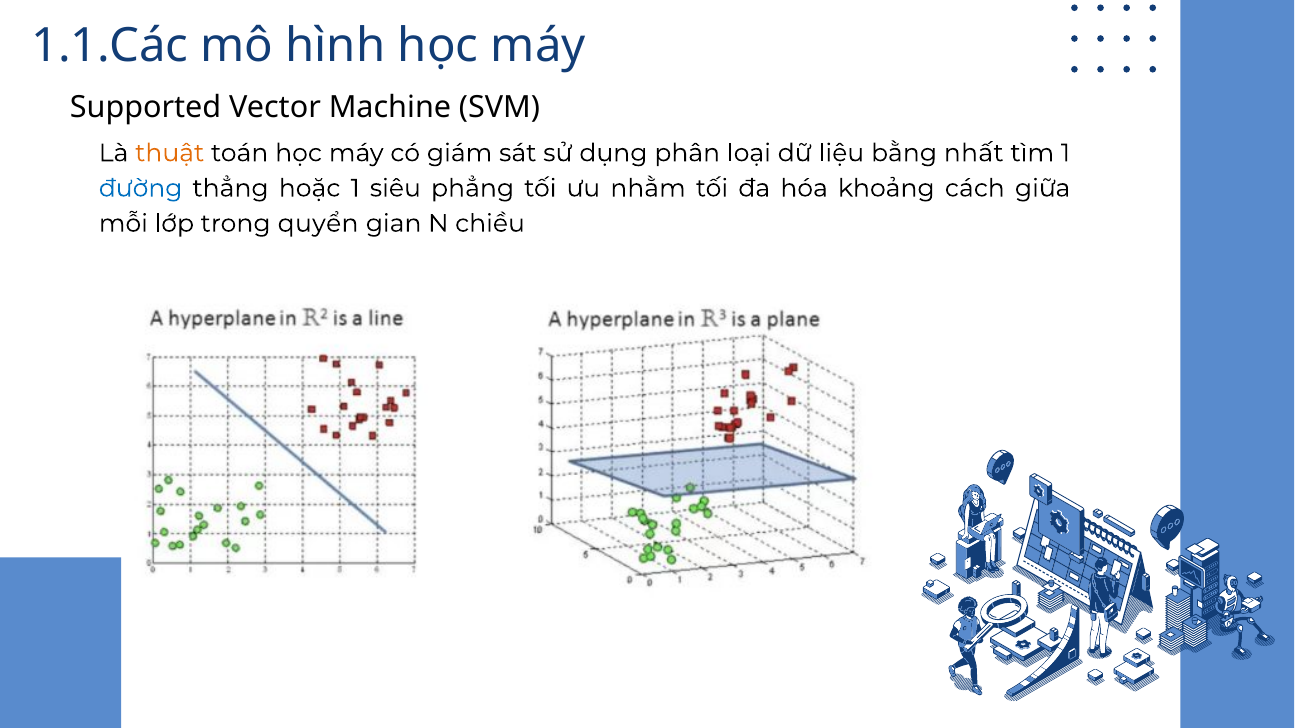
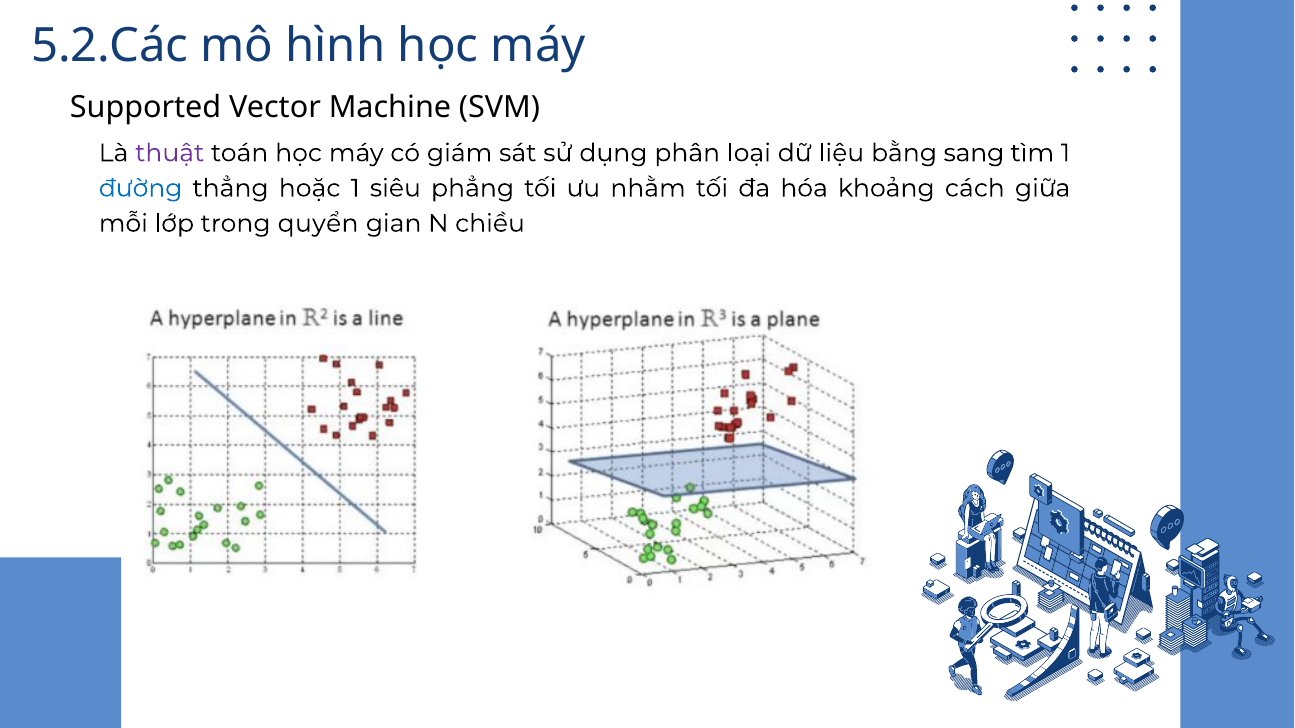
1.1.Các: 1.1.Các -> 5.2.Các (110, 46)
thuật colour: orange -> purple (170, 153)
nhất: nhất -> sang (974, 153)
